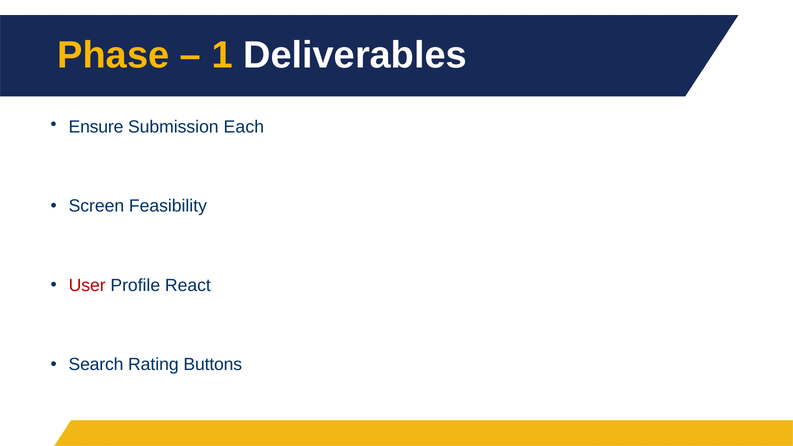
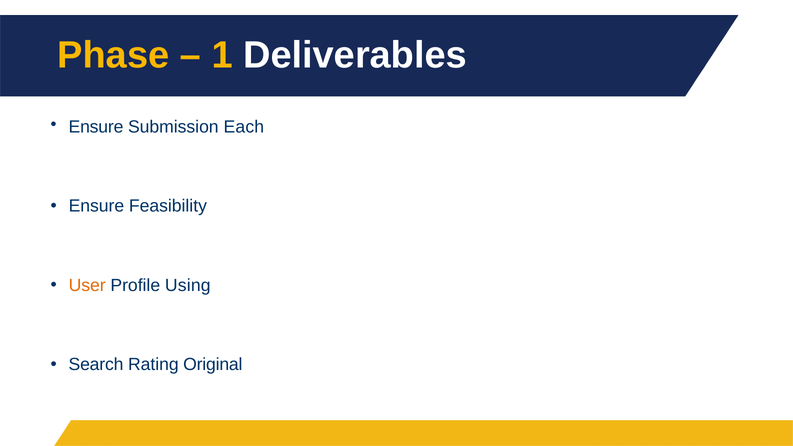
Screen: Screen -> Ensure (96, 206)
User colour: red -> orange (87, 285)
React: React -> Using (188, 285)
Buttons: Buttons -> Original (213, 365)
